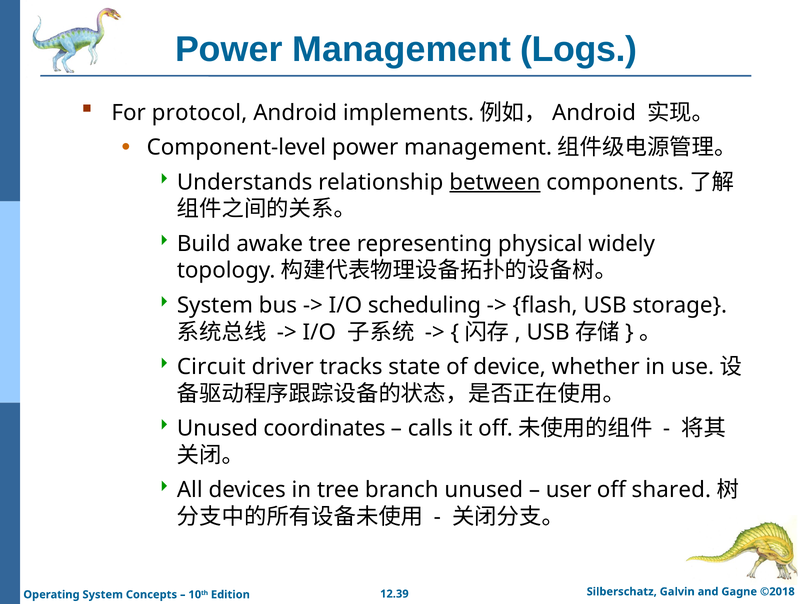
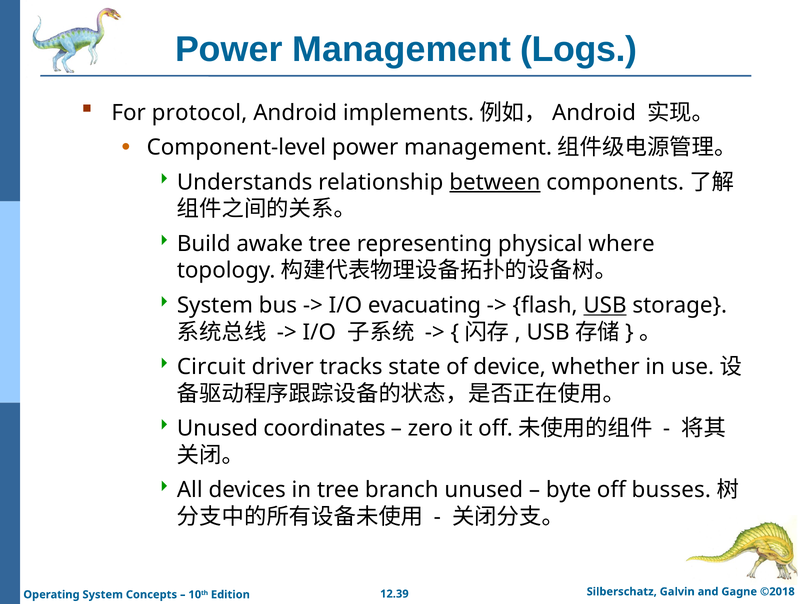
widely: widely -> where (622, 244)
scheduling: scheduling -> evacuating (425, 305)
USB underline: none -> present (605, 305)
calls: calls -> zero (430, 428)
user: user -> byte (569, 490)
shared: shared -> busses (671, 490)
